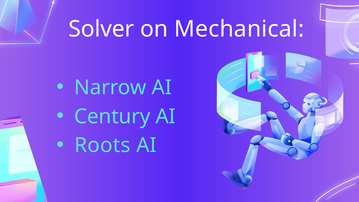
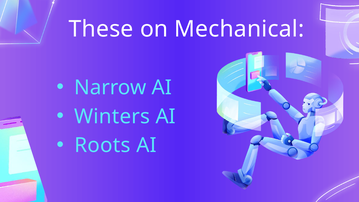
Solver: Solver -> These (101, 29)
Century: Century -> Winters (112, 116)
